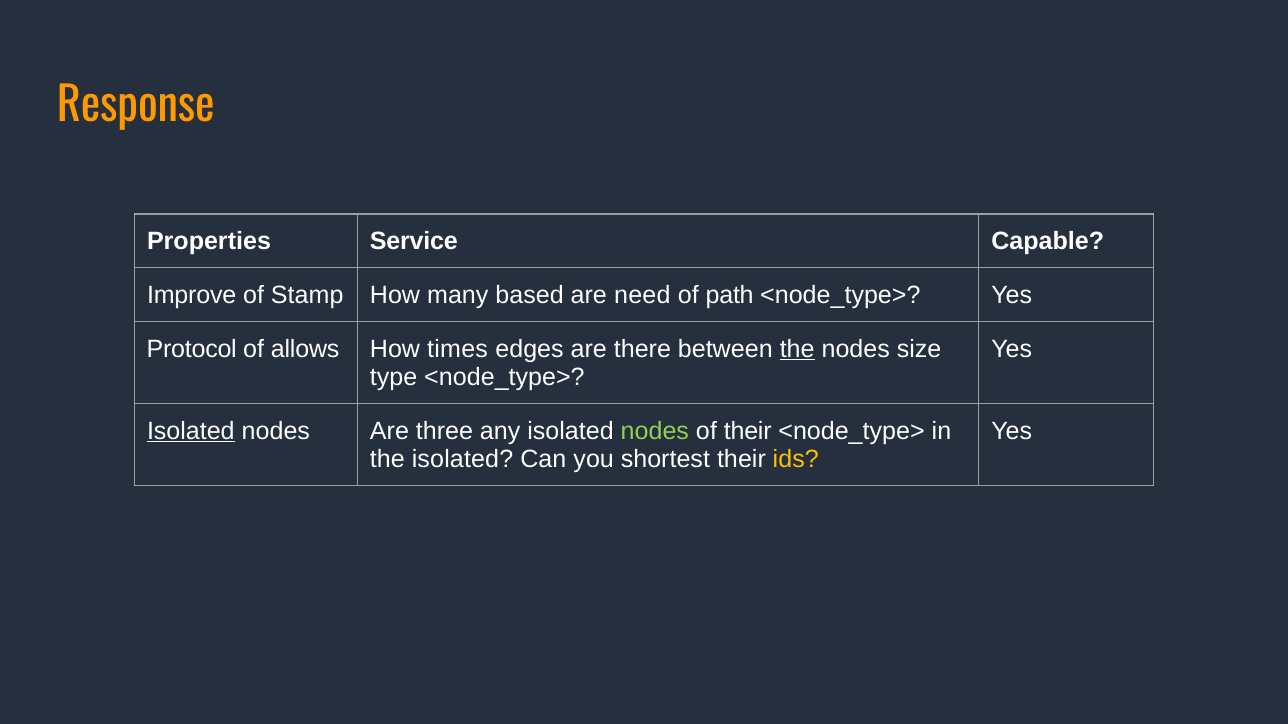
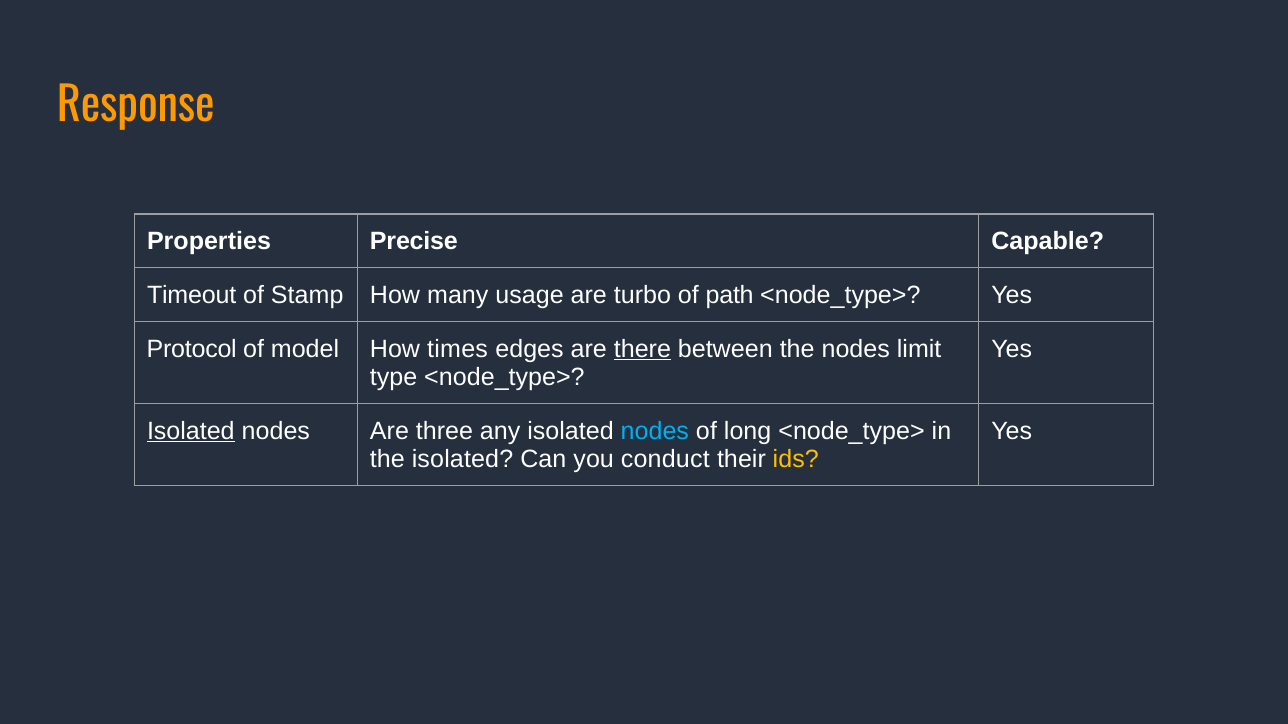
Service: Service -> Precise (414, 241)
Improve: Improve -> Timeout (192, 295)
based: based -> usage (530, 295)
need: need -> turbo (642, 295)
allows: allows -> model (305, 349)
there underline: none -> present (642, 349)
the underline: present -> none (797, 349)
size: size -> limit (919, 349)
nodes colour: light green -> light blue (655, 431)
of their: their -> long (748, 431)
shortest: shortest -> conduct (665, 459)
